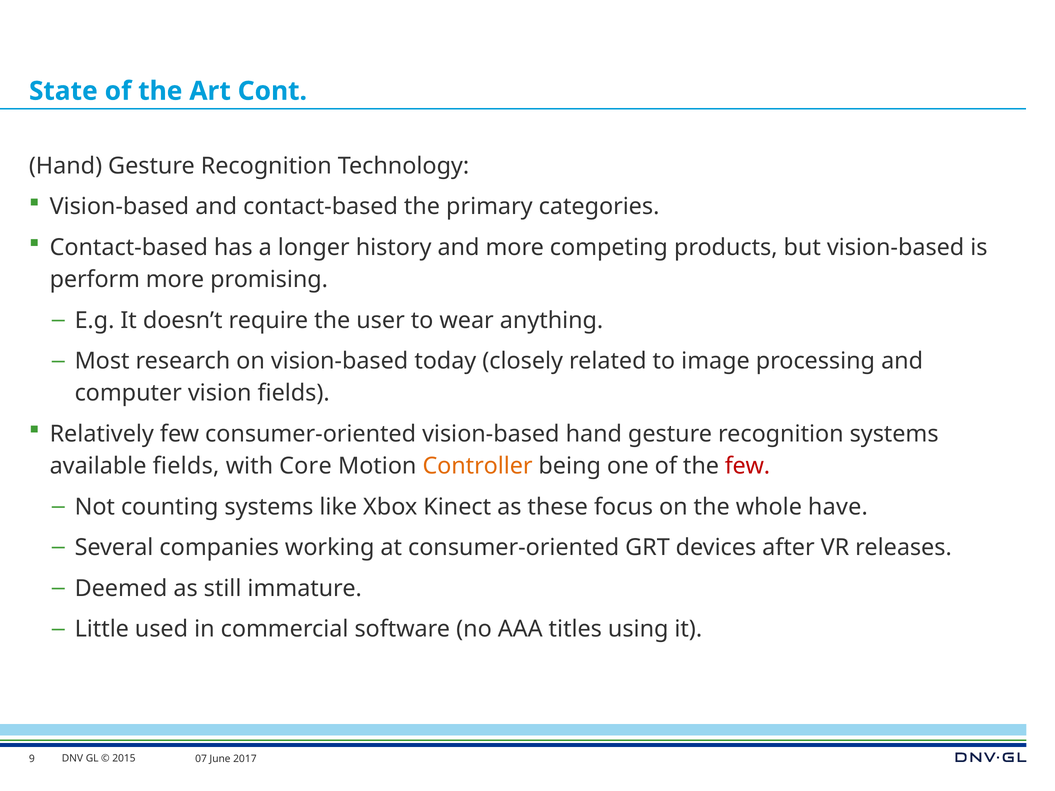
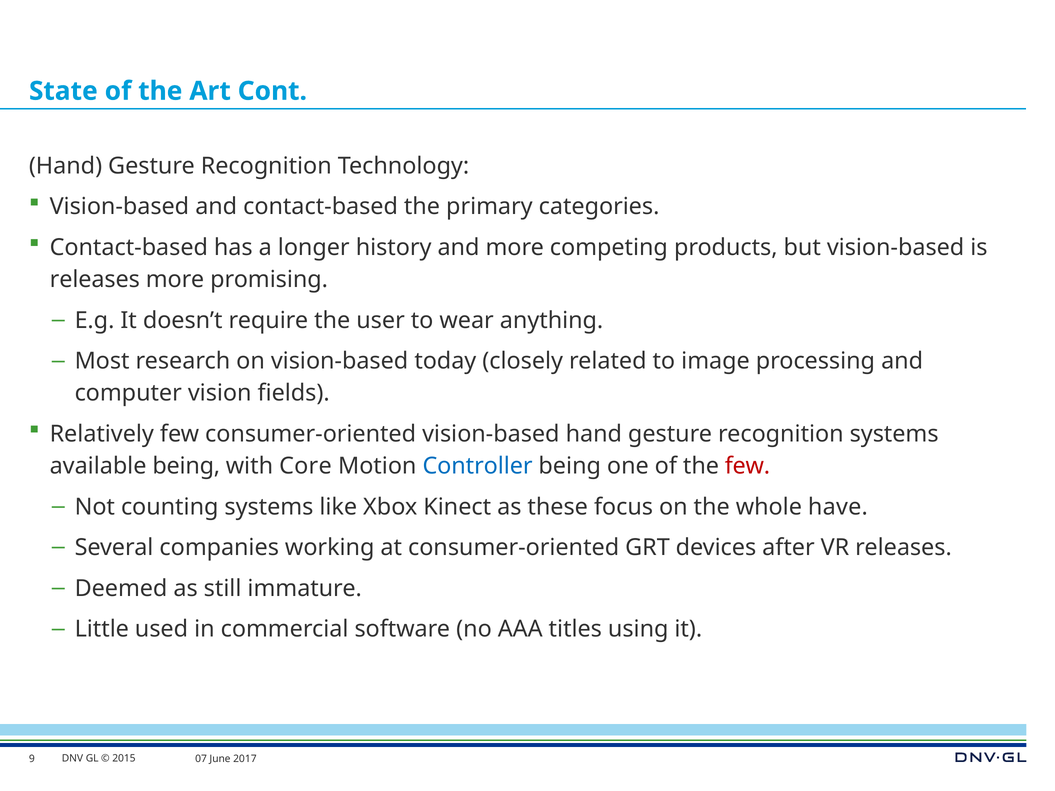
perform: perform -> releases (95, 280)
available fields: fields -> being (186, 466)
Controller colour: orange -> blue (478, 466)
